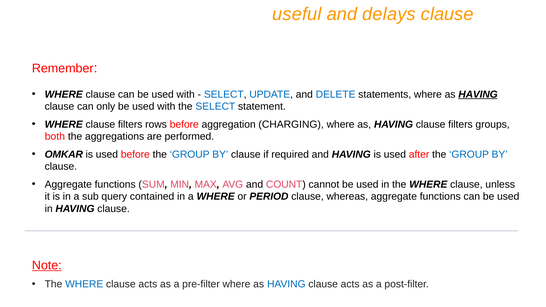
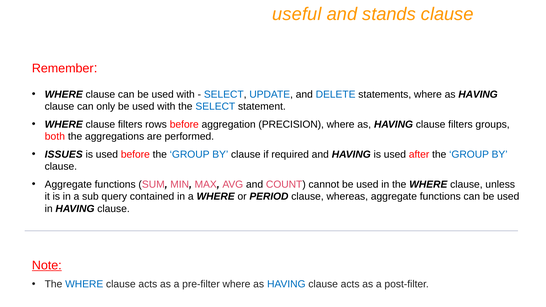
delays: delays -> stands (389, 14)
HAVING underline: present -> none (478, 94)
CHARGING: CHARGING -> PRECISION (291, 124)
OMKAR: OMKAR -> ISSUES (64, 154)
